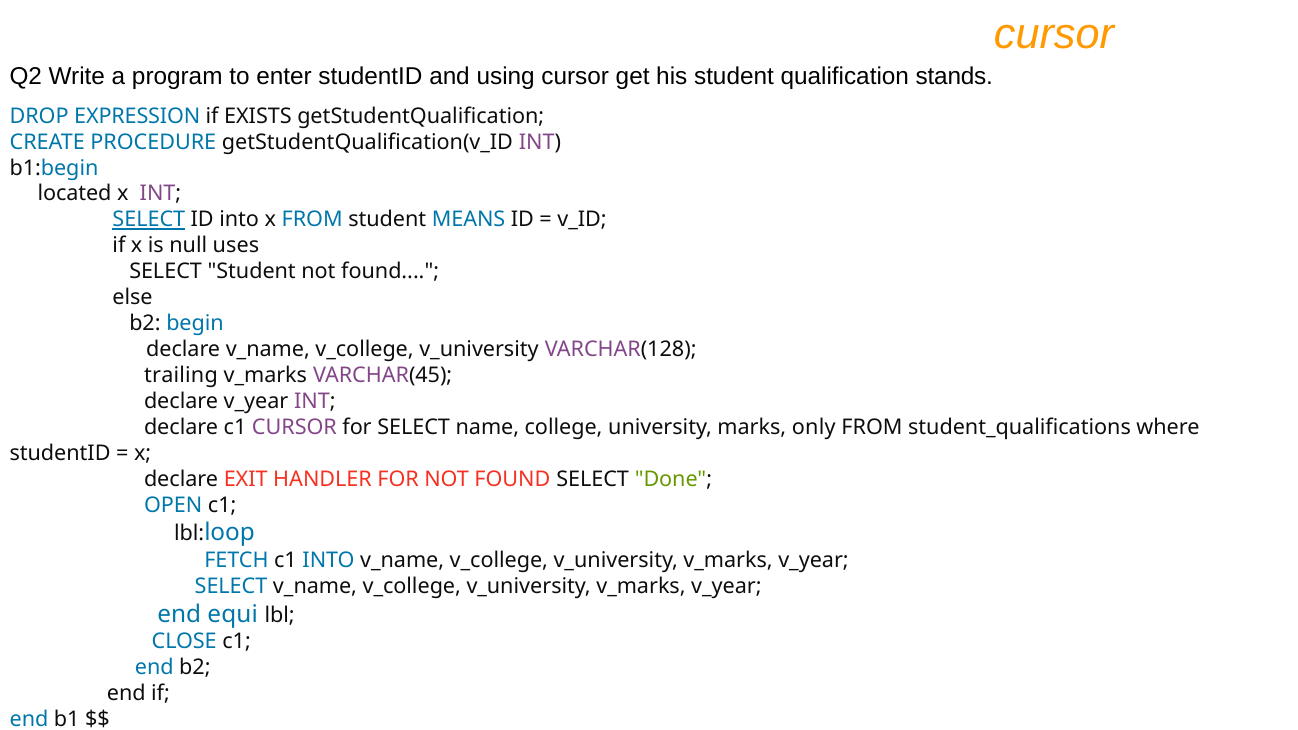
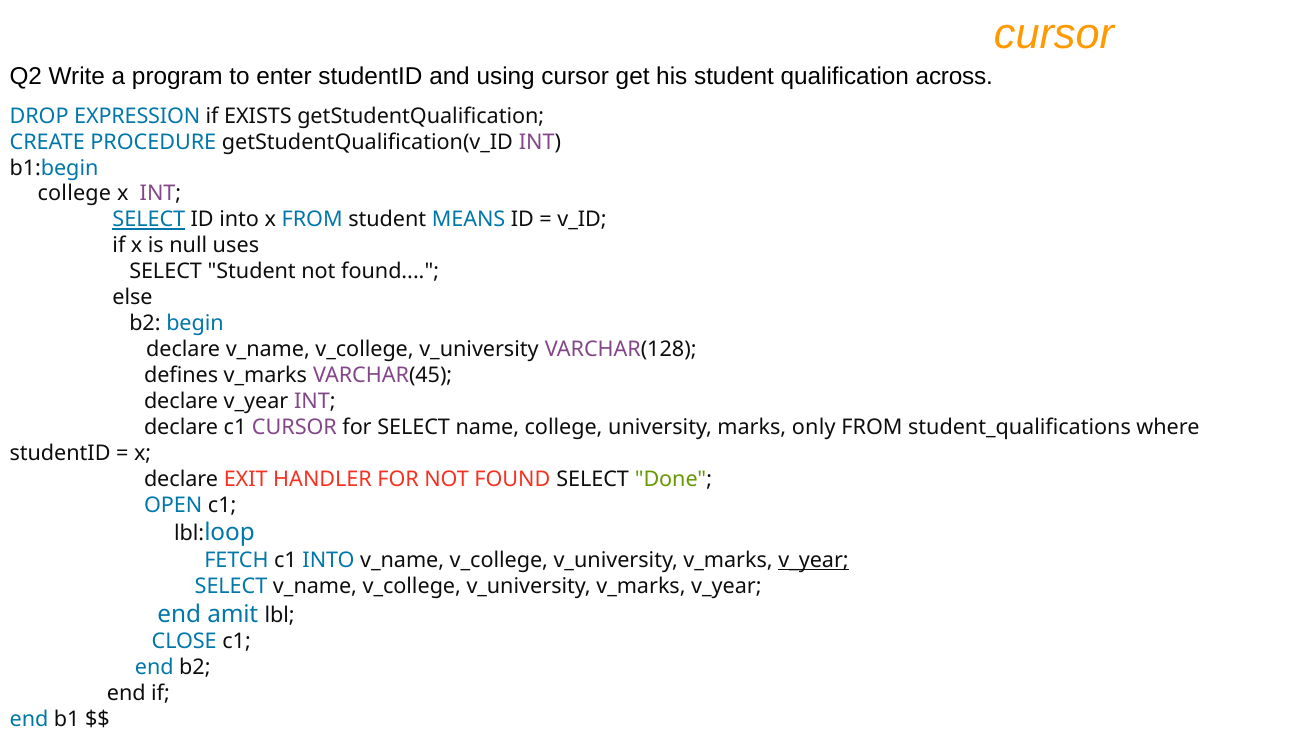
stands: stands -> across (954, 77)
located: located -> college (74, 194)
trailing: trailing -> defines (181, 375)
v_year underline: none -> present (814, 560)
equi: equi -> amit (233, 614)
